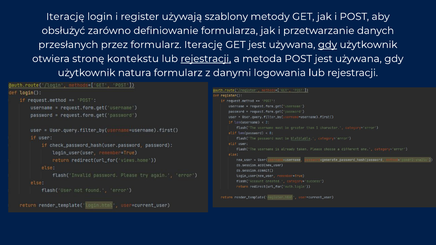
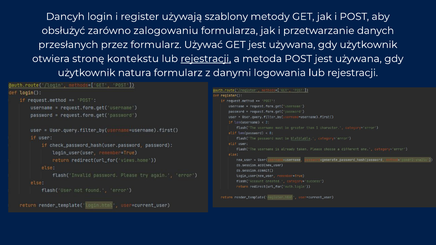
Iterację: Iterację -> Dancyh (65, 17)
definiowanie: definiowanie -> zalogowaniu (166, 31)
formularz Iterację: Iterację -> Używać (203, 45)
gdy underline: present -> none (327, 45)
